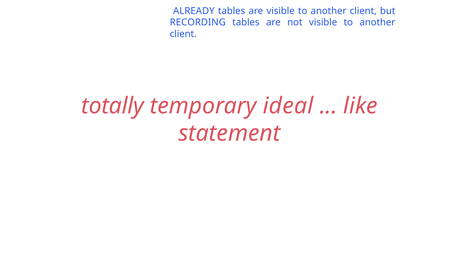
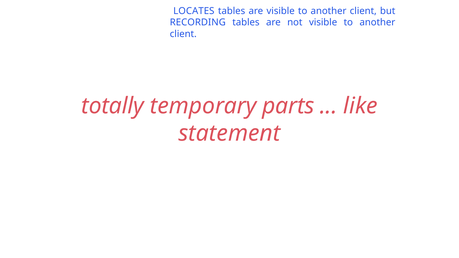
ALREADY: ALREADY -> LOCATES (194, 11)
ideal: ideal -> parts (288, 106)
